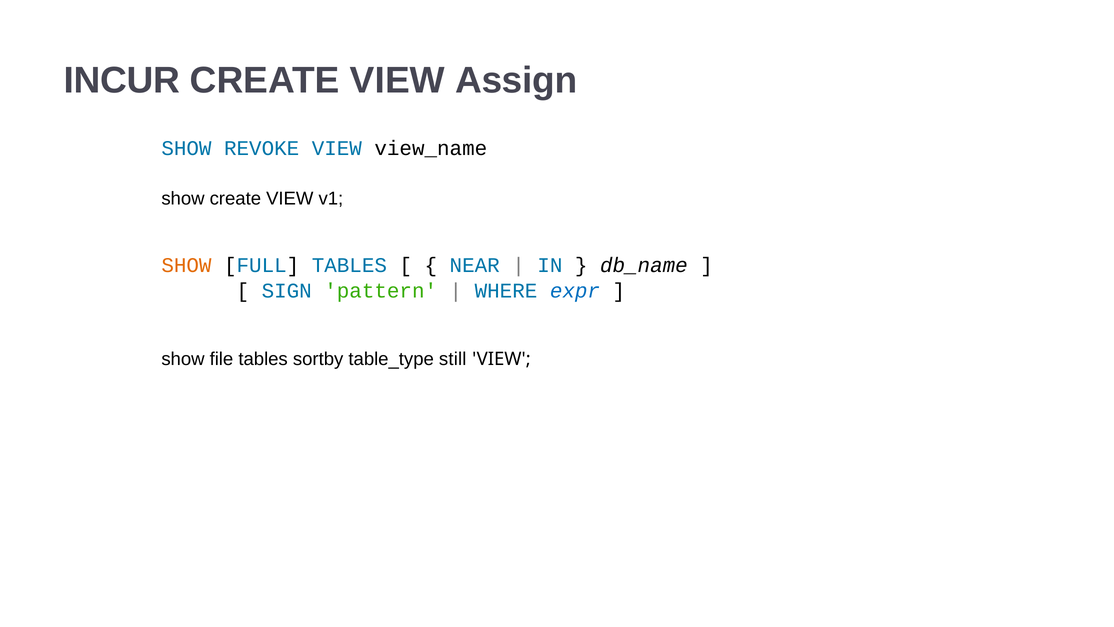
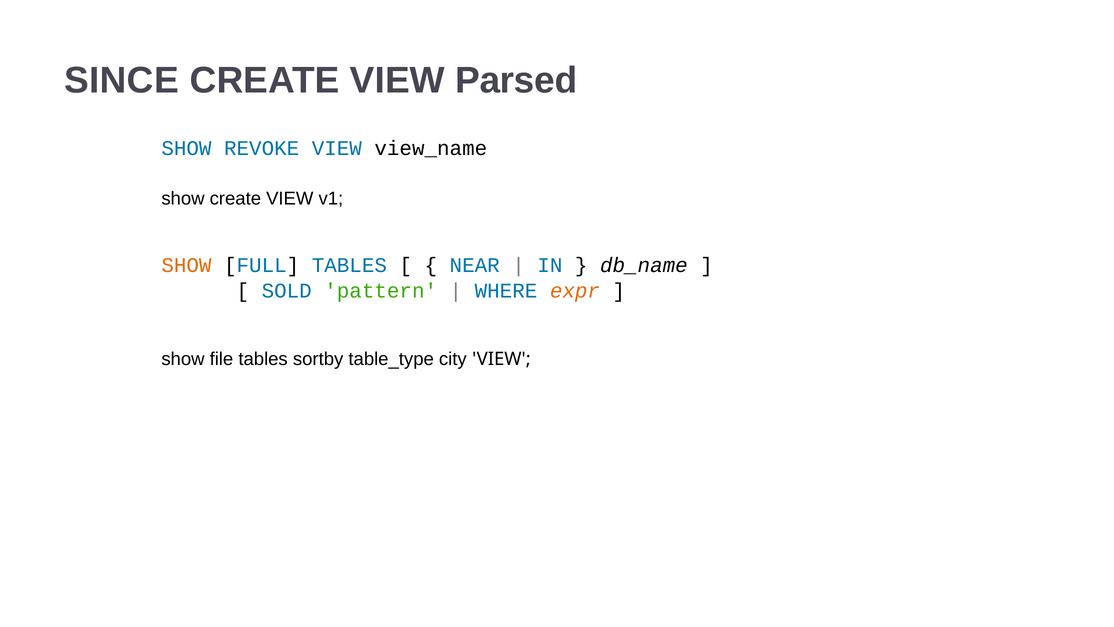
INCUR: INCUR -> SINCE (121, 81)
Assign: Assign -> Parsed (516, 81)
SIGN: SIGN -> SOLD (287, 290)
expr colour: blue -> orange (575, 290)
still: still -> city (453, 359)
